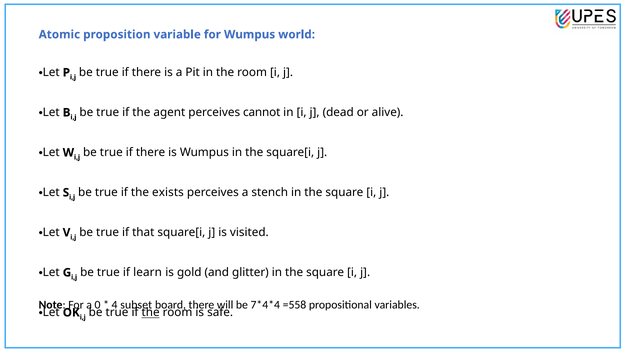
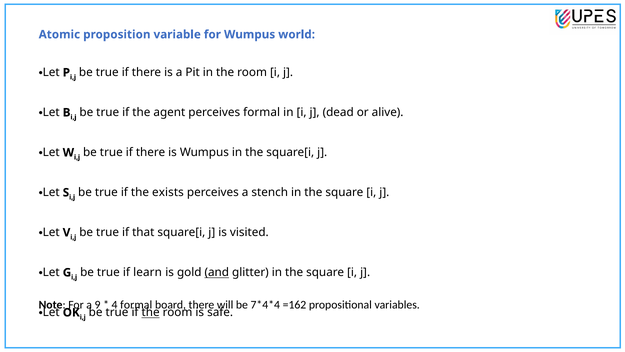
perceives cannot: cannot -> formal (262, 112)
and underline: none -> present (217, 272)
0: 0 -> 9 (98, 304)
4 subset: subset -> formal (136, 304)
=558: =558 -> =162 (294, 304)
